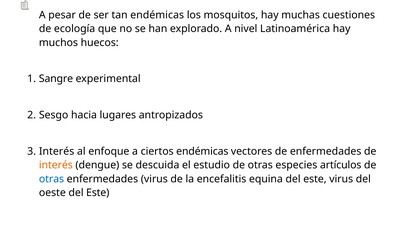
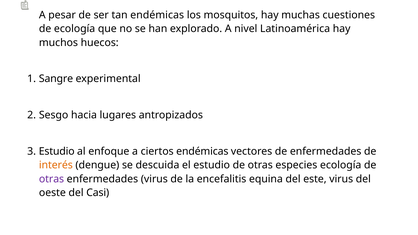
Interés: Interés -> Estudio (57, 151)
especies artículos: artículos -> ecología (341, 165)
otras colour: blue -> purple (52, 179)
oeste del Este: Este -> Casi (98, 193)
